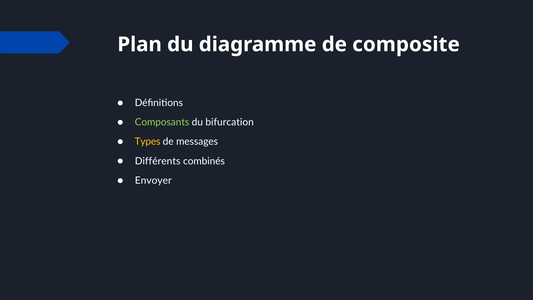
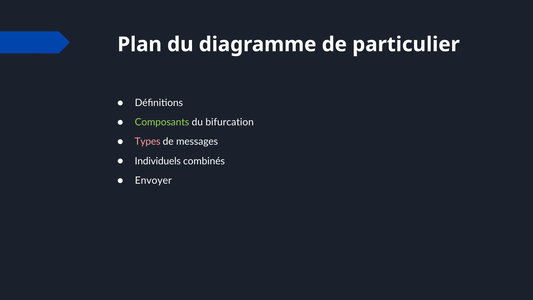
composite: composite -> particulier (406, 44)
Types colour: yellow -> pink (148, 142)
Différents: Différents -> Individuels (158, 161)
